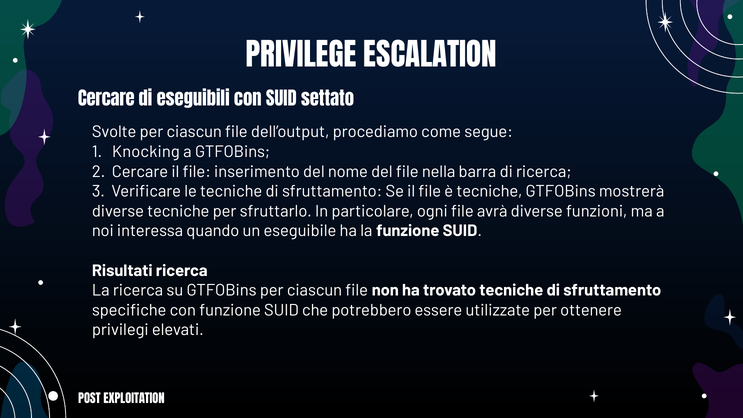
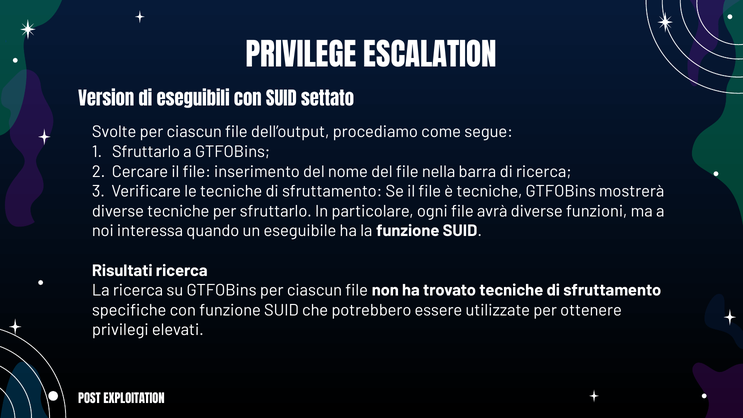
Cercare: Cercare -> Version (106, 100)
1 Knocking: Knocking -> Sfruttarlo (146, 152)
